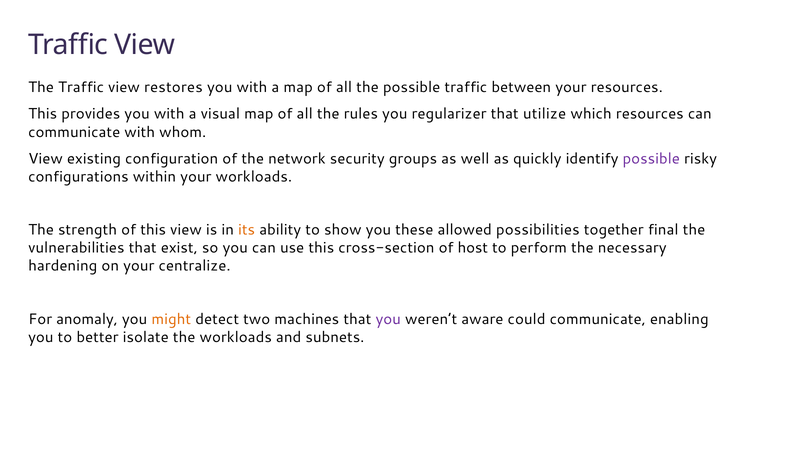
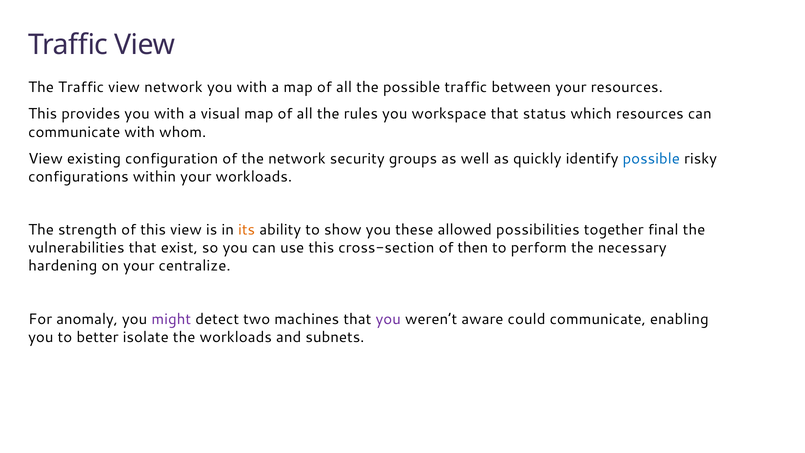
view restores: restores -> network (173, 87)
regularizer: regularizer -> workspace (449, 114)
utilize: utilize -> status (545, 114)
possible colour: purple -> blue (651, 159)
host: host -> then (473, 248)
might colour: orange -> purple (171, 319)
